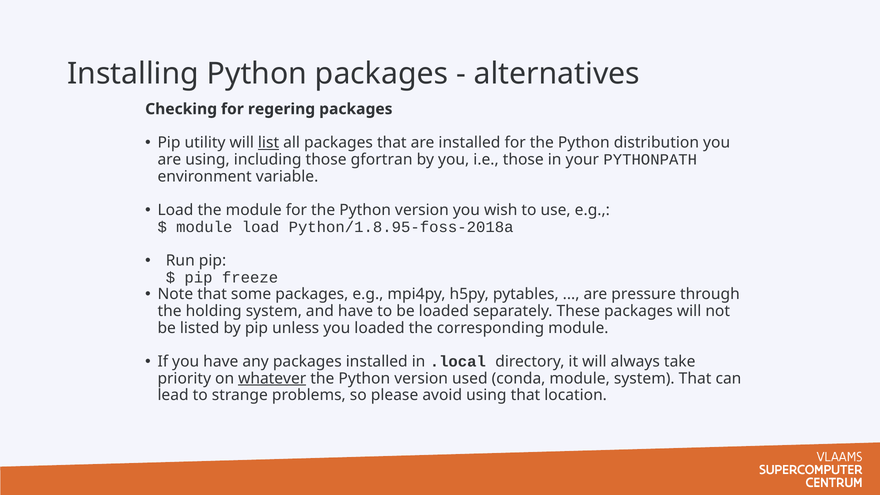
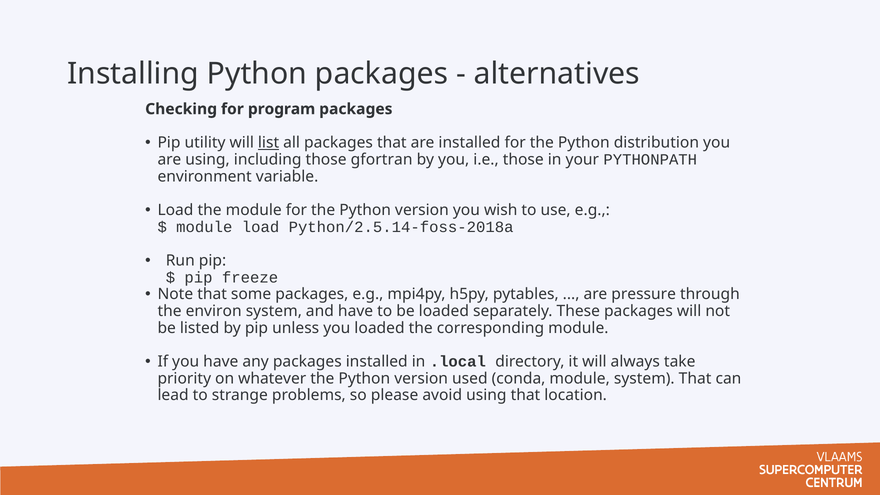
regering: regering -> program (282, 109)
Python/1.8.95-foss-2018a: Python/1.8.95-foss-2018a -> Python/2.5.14-foss-2018a (401, 227)
holding: holding -> environ (214, 311)
whatever underline: present -> none (272, 378)
